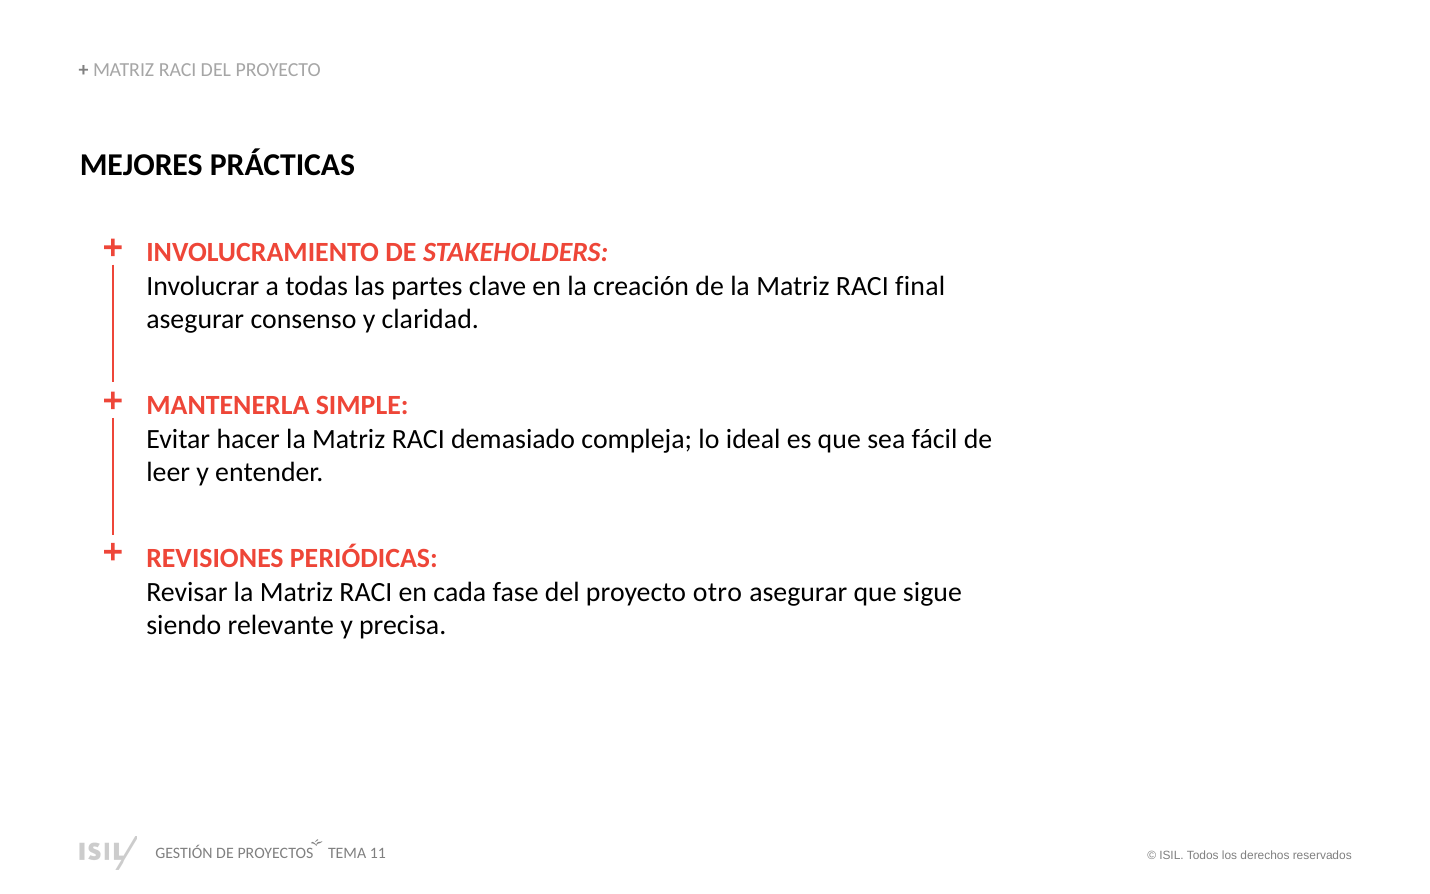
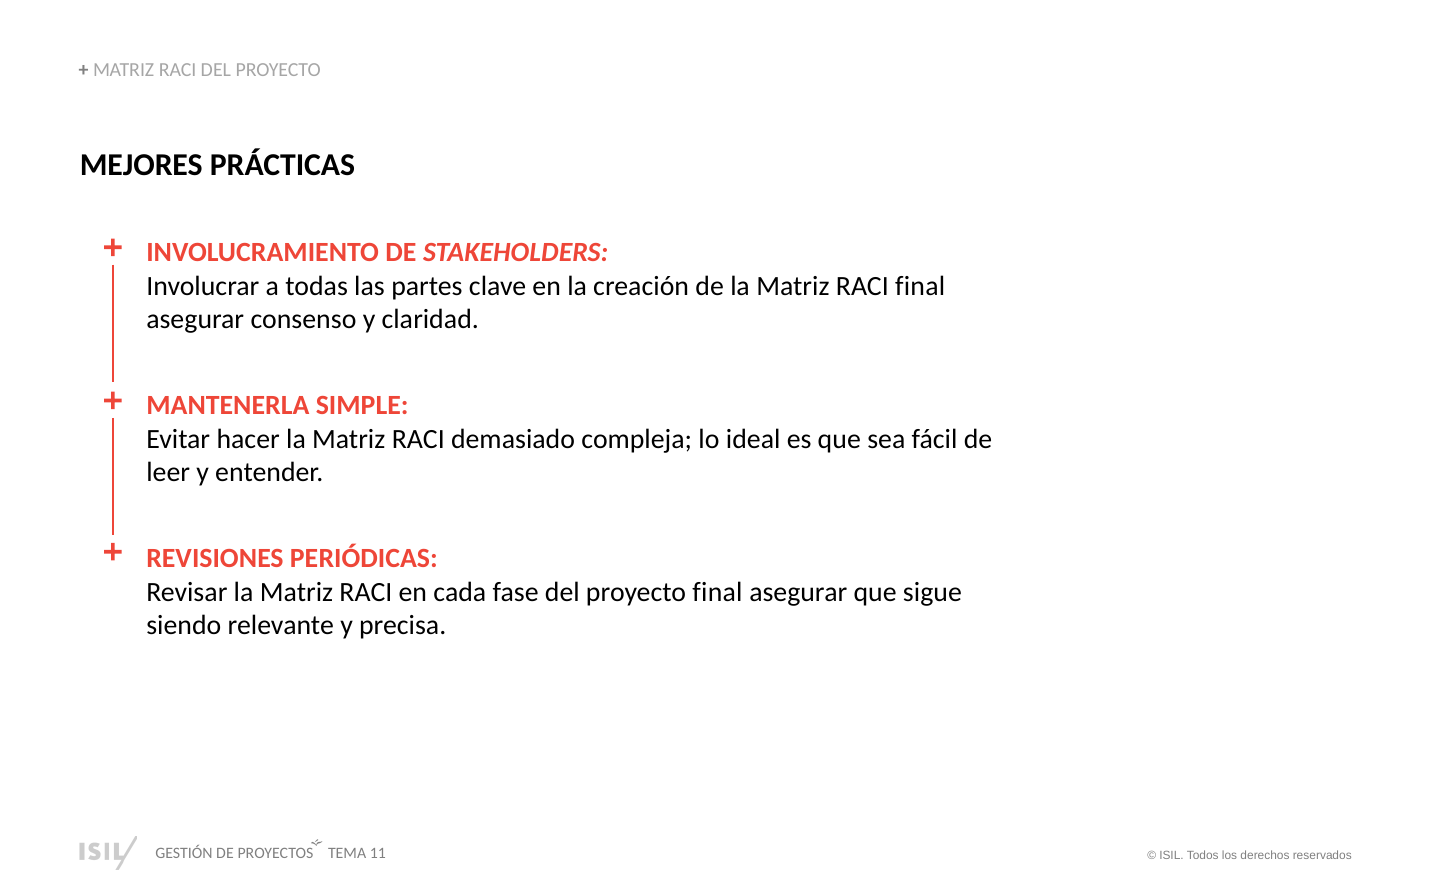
proyecto otro: otro -> final (717, 592)
